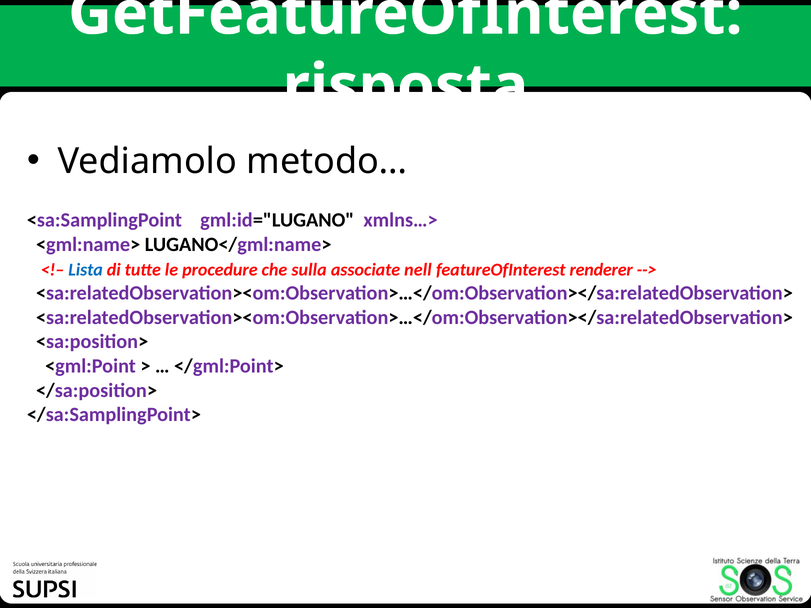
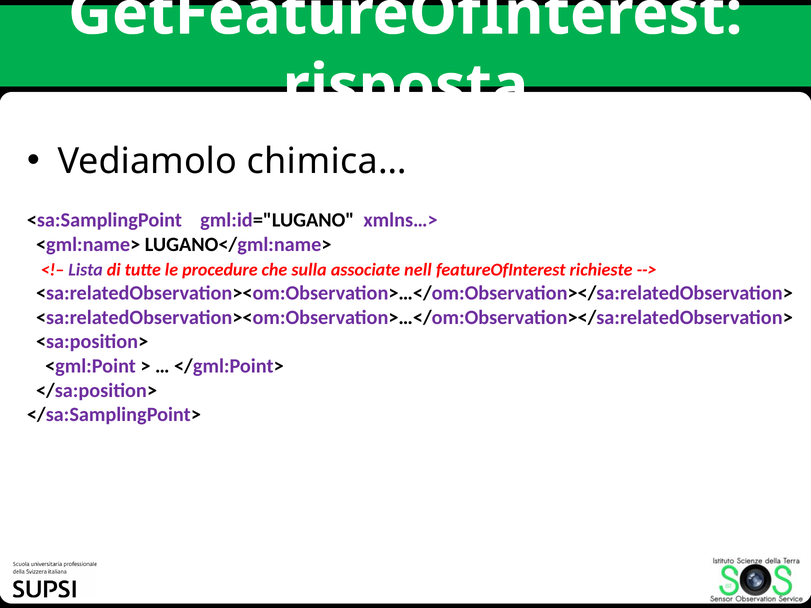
metodo…: metodo… -> chimica… (327, 161)
Lista colour: blue -> purple (86, 270)
renderer: renderer -> richieste (601, 270)
